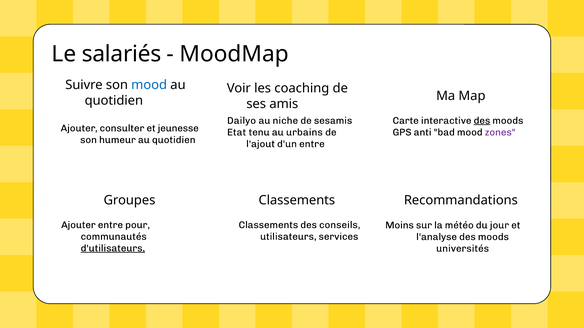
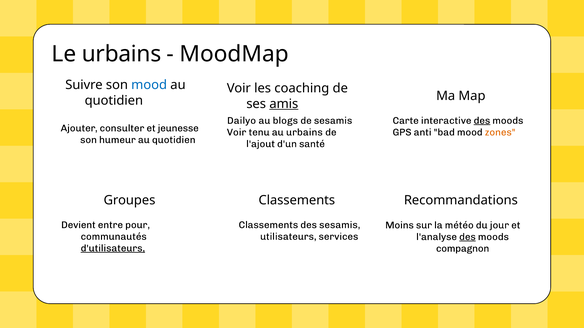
Le salariés: salariés -> urbains (121, 54)
amis underline: none -> present (284, 104)
niche: niche -> blogs (285, 121)
Etat: Etat -> Voir (237, 132)
zones colour: purple -> orange (500, 132)
d'un entre: entre -> santé (312, 144)
Ajouter: Ajouter -> Devient (78, 225)
des conseils: conseils -> sesamis (340, 225)
des underline: none -> present (467, 237)
universités: universités -> compagnon (463, 249)
